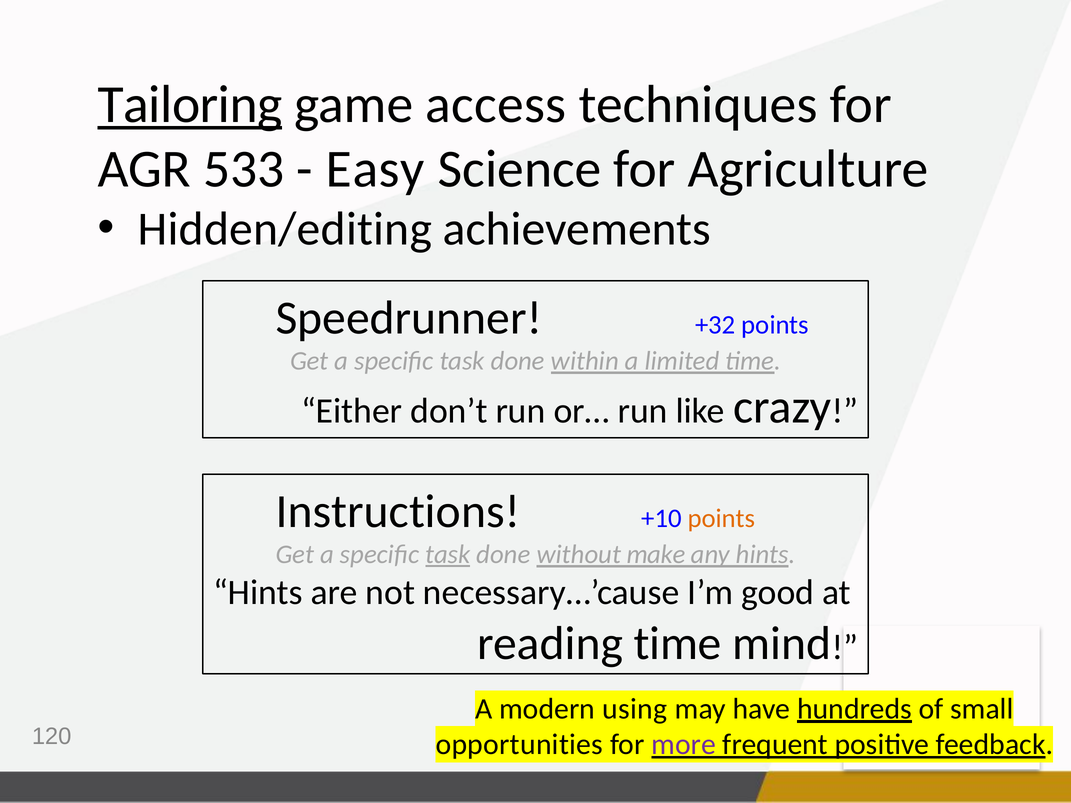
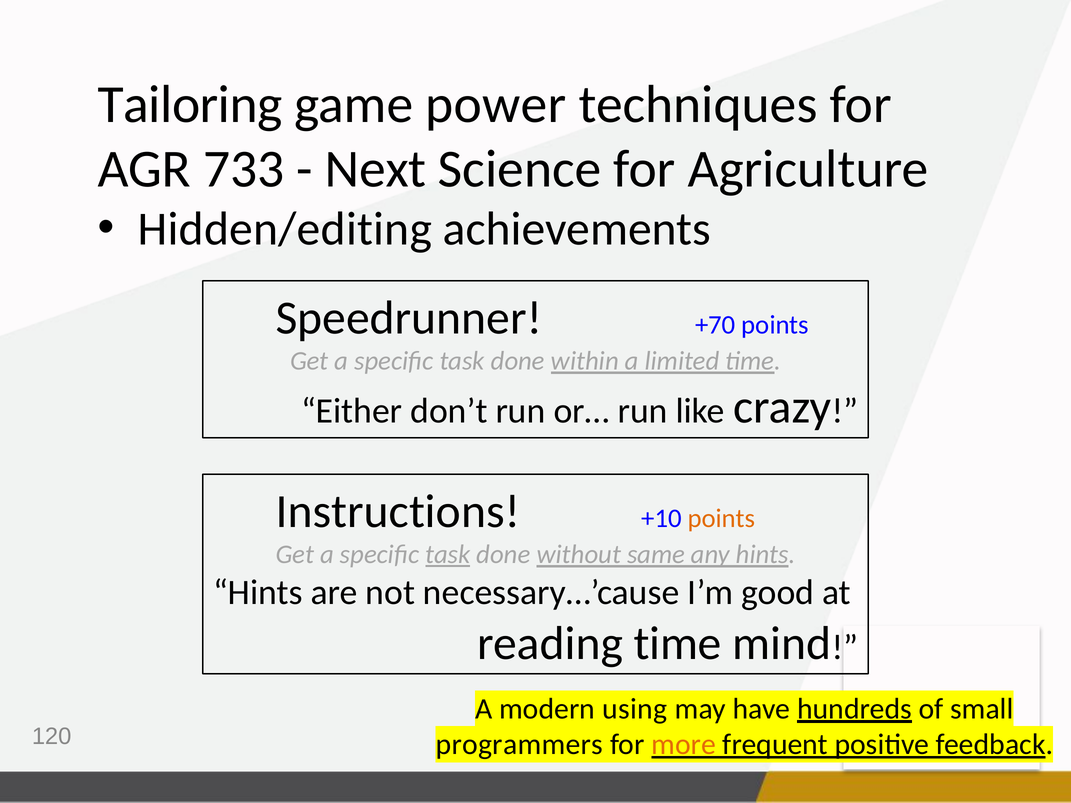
Tailoring underline: present -> none (190, 105)
access: access -> power (496, 105)
533: 533 -> 733 (244, 169)
Easy: Easy -> Next (376, 169)
+32: +32 -> +70 (715, 325)
make: make -> same (656, 555)
opportunities: opportunities -> programmers (519, 745)
more colour: purple -> orange (684, 745)
